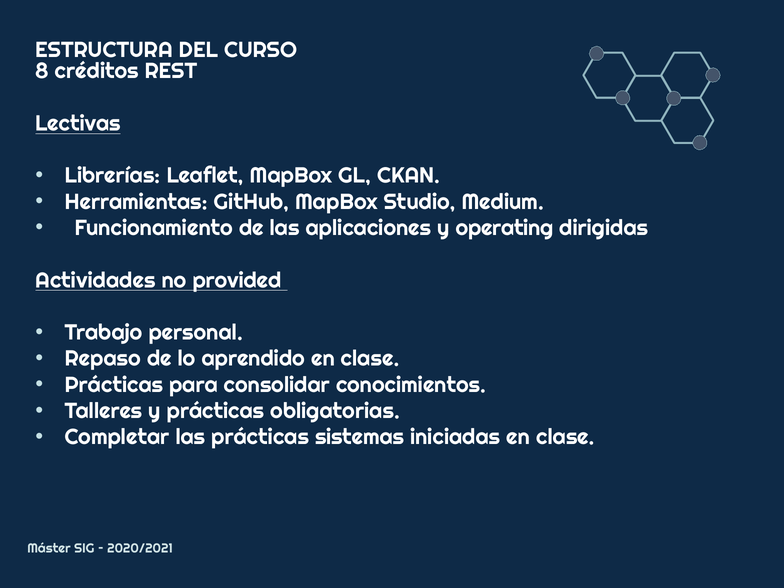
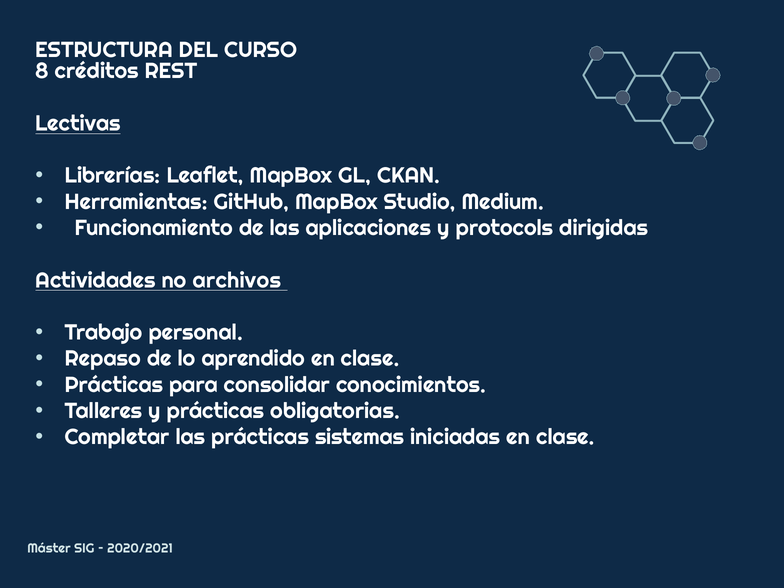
operating: operating -> protocols (505, 228)
provided: provided -> archivos (237, 280)
